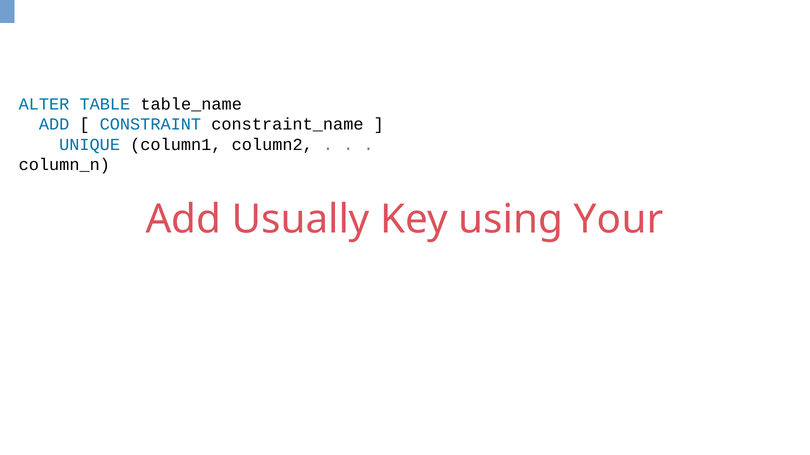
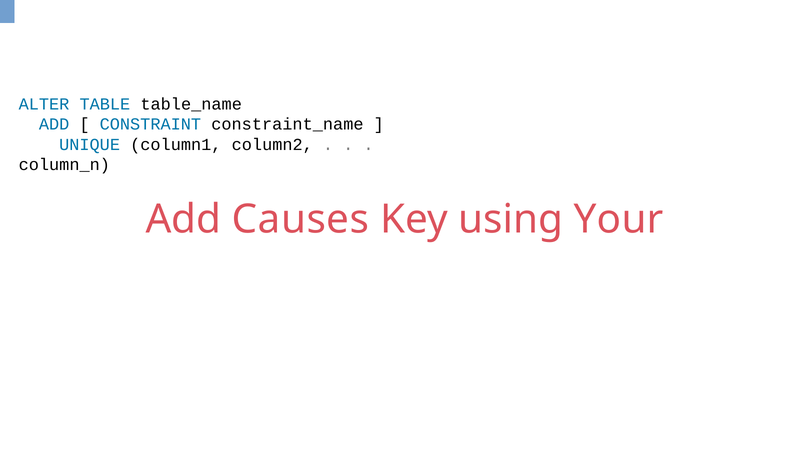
Usually: Usually -> Causes (300, 220)
